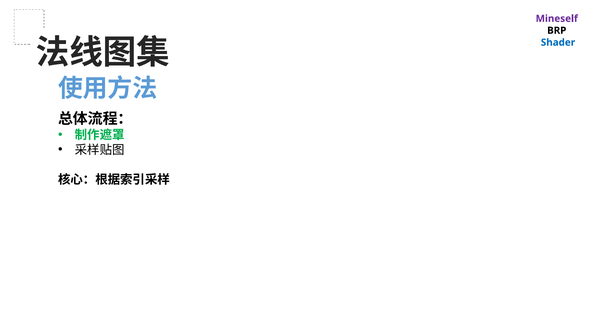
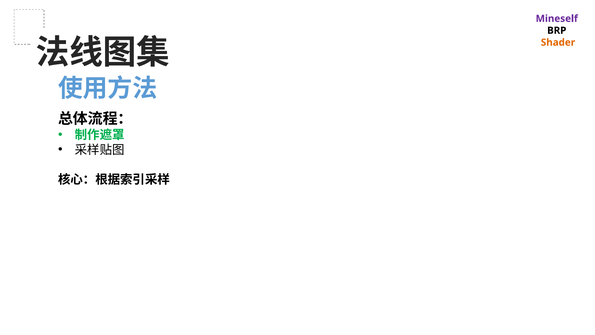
Shader colour: blue -> orange (558, 42)
